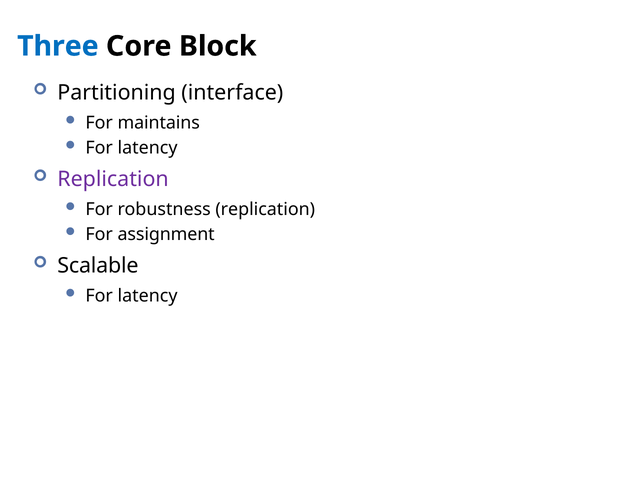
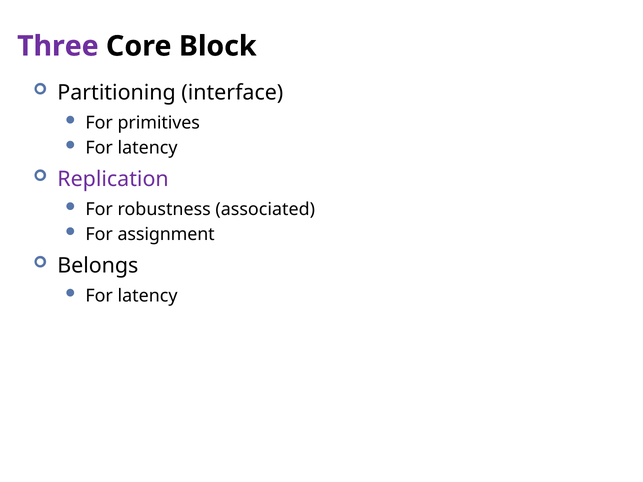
Three colour: blue -> purple (58, 46)
maintains: maintains -> primitives (159, 123)
robustness replication: replication -> associated (265, 210)
Scalable: Scalable -> Belongs (98, 266)
